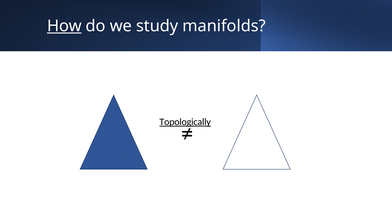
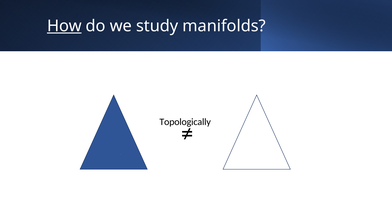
Topologically underline: present -> none (185, 122)
